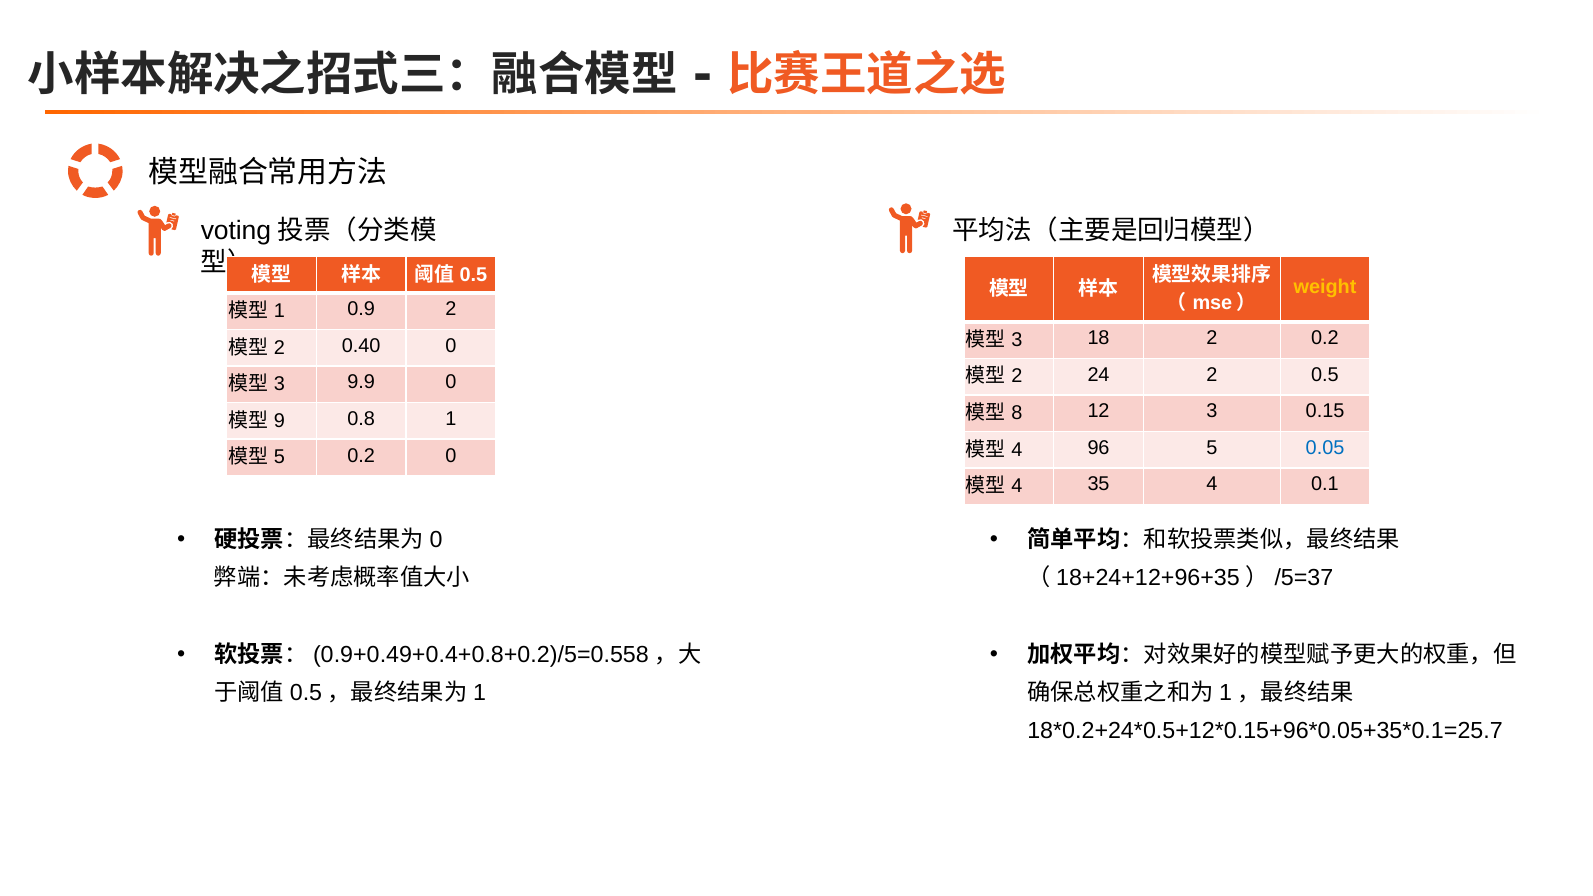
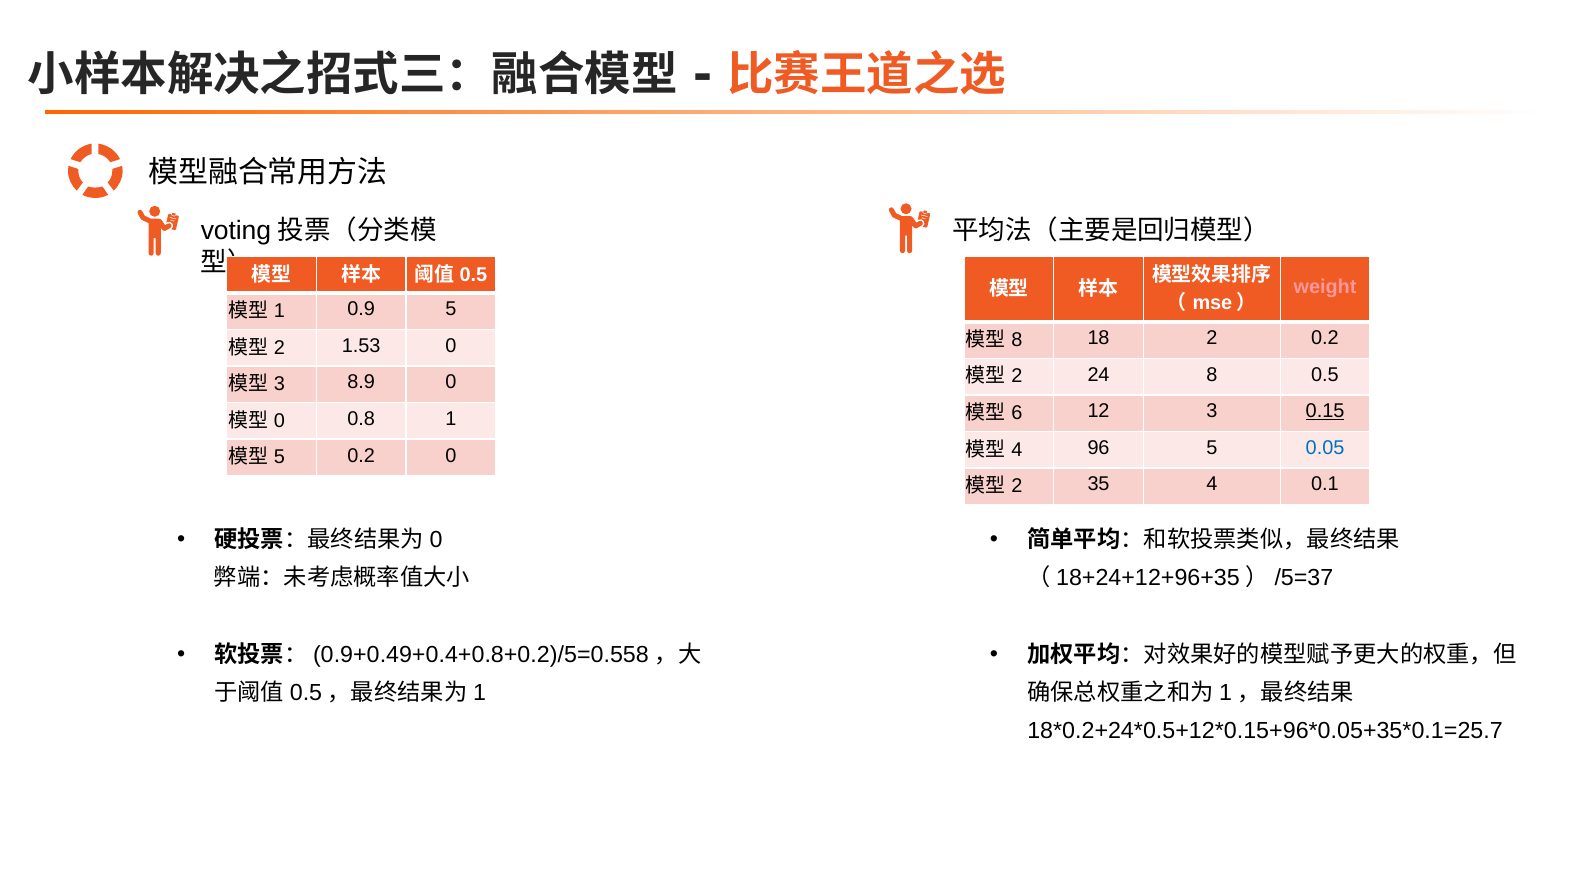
weight colour: yellow -> pink (1325, 287)
0.9 2: 2 -> 5 (451, 309)
3: 3 -> 8 (1017, 340)
0.40: 0.40 -> 1.53 (361, 346)
24 2: 2 -> 8 (1212, 375)
9.9: 9.9 -> 8.9 (361, 382)
8: 8 -> 6 (1017, 413)
0.15 underline: none -> present (1325, 411)
9: 9 -> 0 (280, 421)
4: 4 -> 2 (1017, 486)
